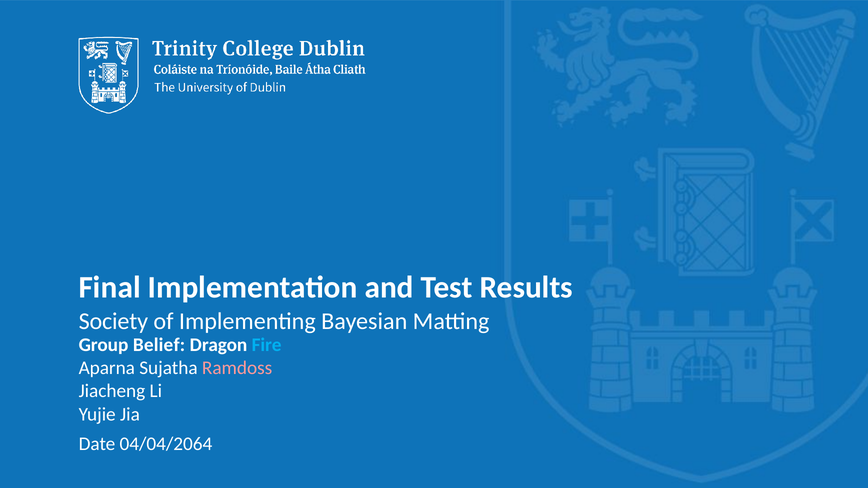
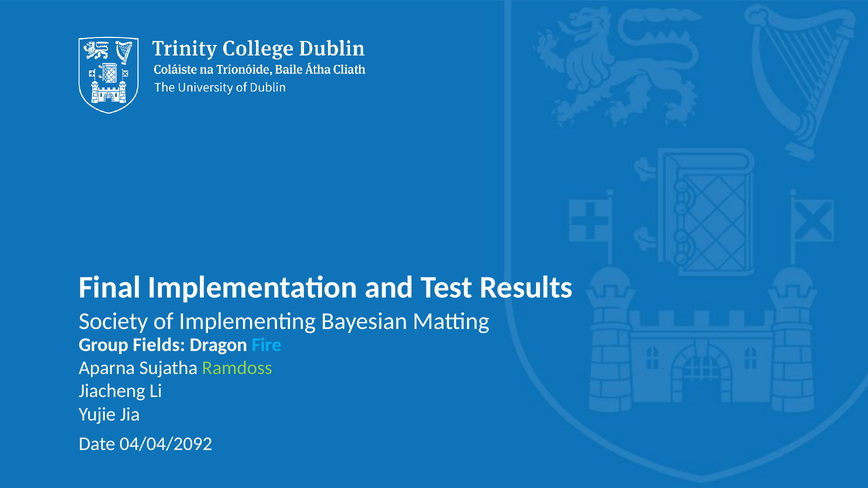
Belief: Belief -> Fields (159, 345)
Ramdoss colour: pink -> light green (237, 368)
04/04/2064: 04/04/2064 -> 04/04/2092 (166, 444)
